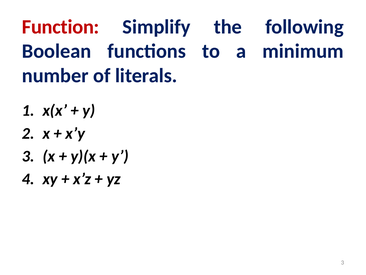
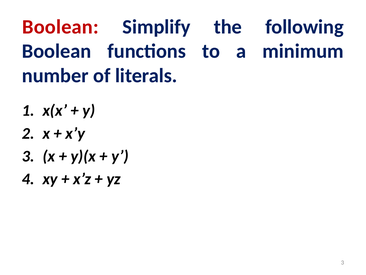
Function: Function -> Boolean (60, 27)
